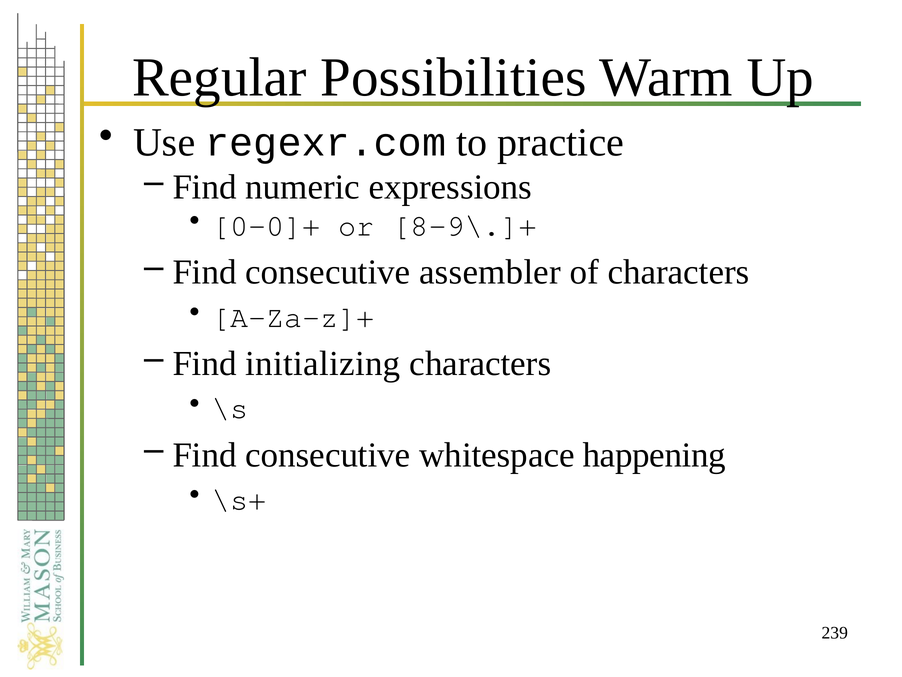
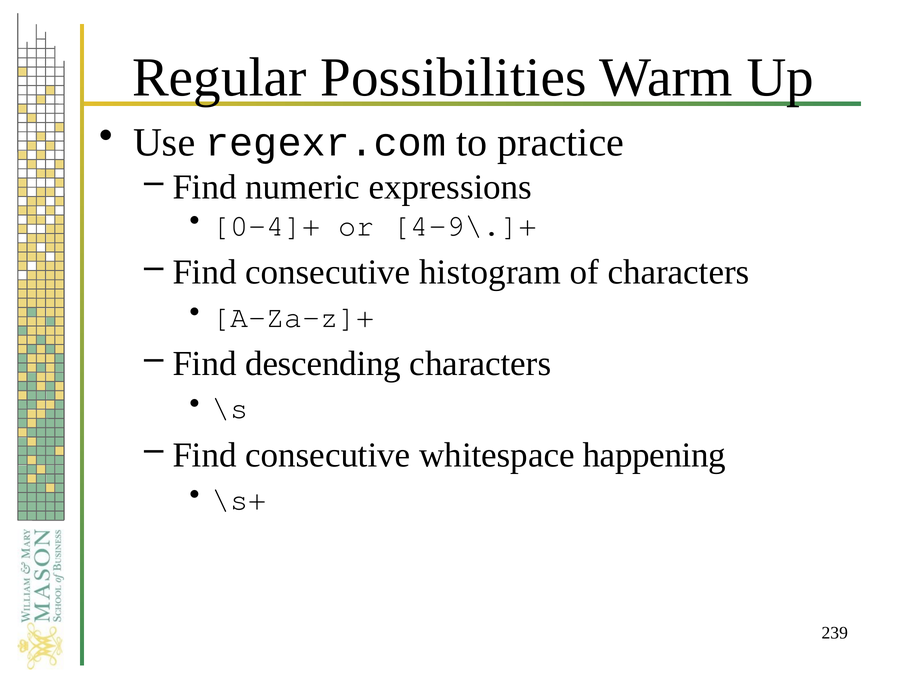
0-0]+: 0-0]+ -> 0-4]+ (266, 226)
8-9\.]+: 8-9\.]+ -> 4-9\.]+ (465, 226)
assembler: assembler -> histogram (490, 272)
initializing: initializing -> descending (323, 363)
